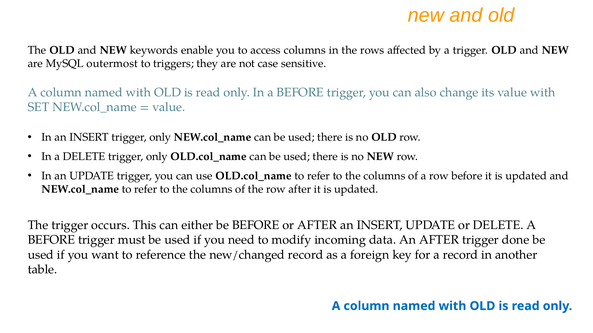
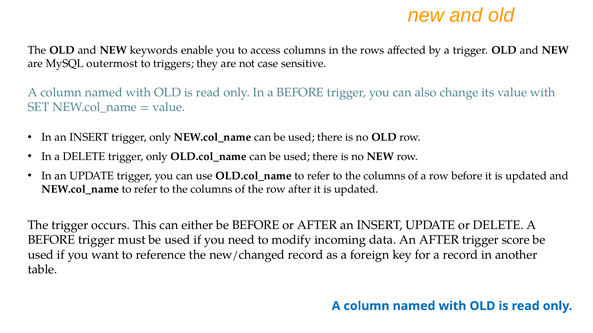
done: done -> score (516, 240)
